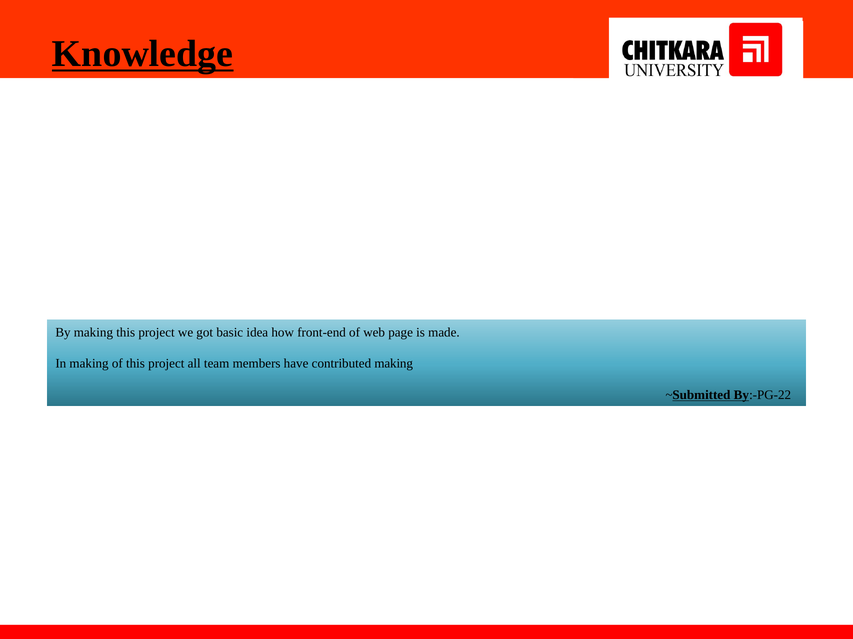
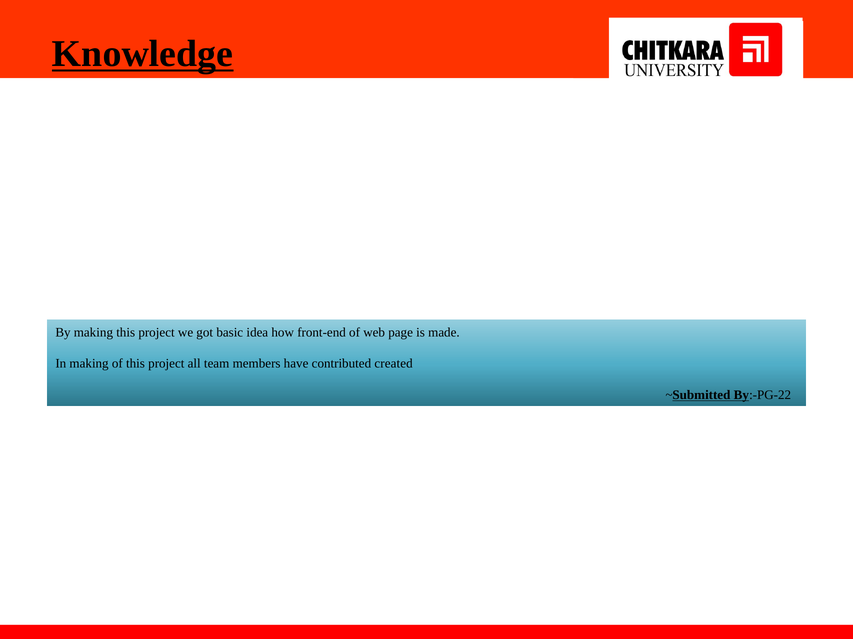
contributed making: making -> created (394, 364)
